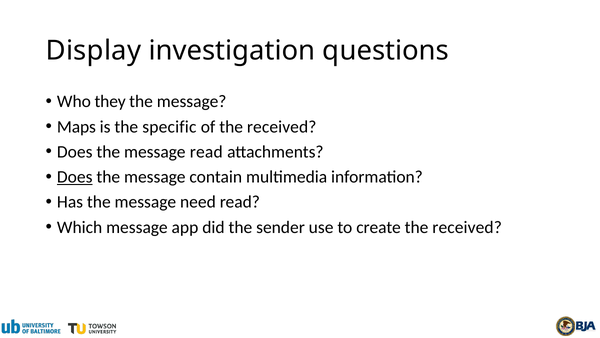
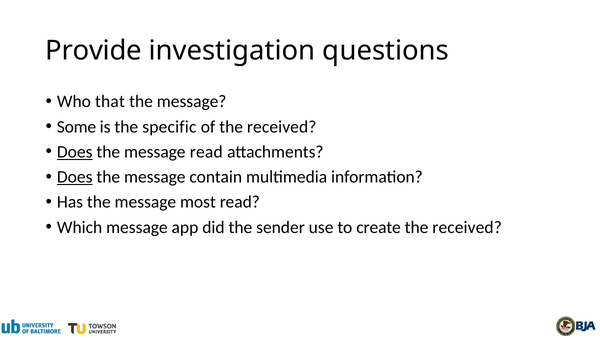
Display: Display -> Provide (94, 50)
they: they -> that (110, 101)
Maps: Maps -> Some (76, 127)
Does underline: none -> present (75, 152)
need: need -> most (198, 202)
